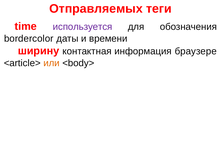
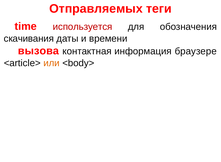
используется colour: purple -> red (83, 27)
bordercolor: bordercolor -> скачивания (29, 39)
ширину: ширину -> вызова (38, 51)
